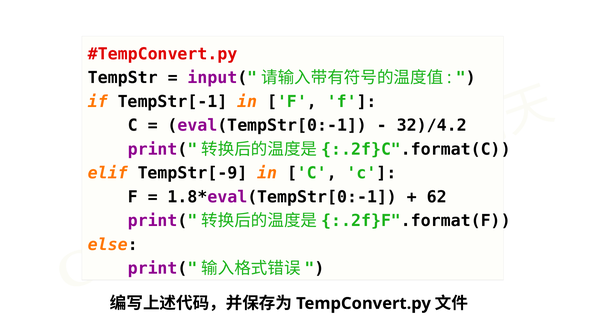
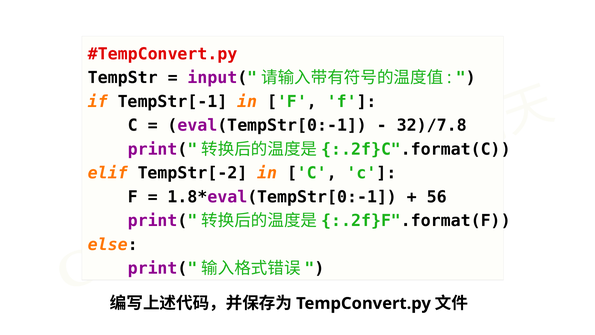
32)/4.2: 32)/4.2 -> 32)/7.8 (432, 125)
TempStr[-9: TempStr[-9 -> TempStr[-2 (193, 173)
62: 62 -> 56 (437, 197)
